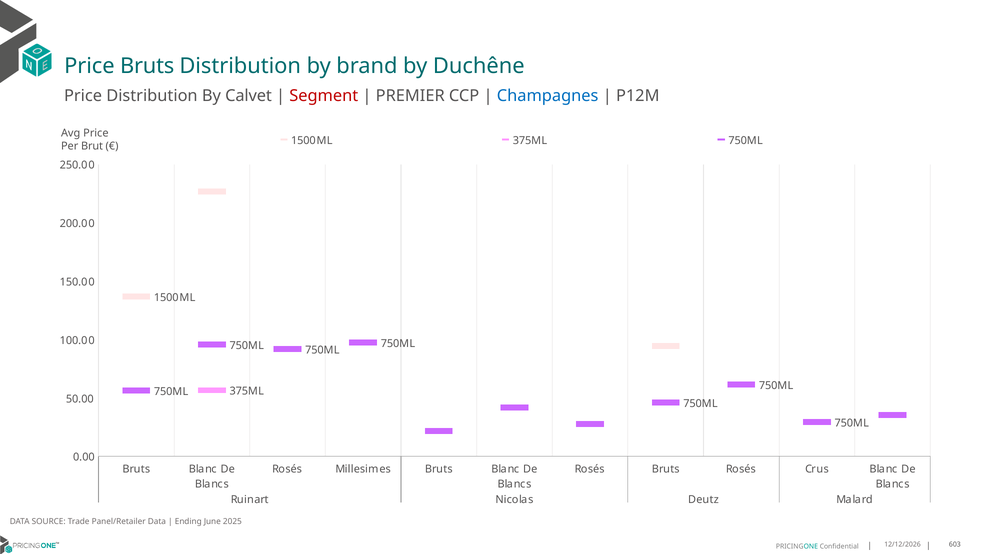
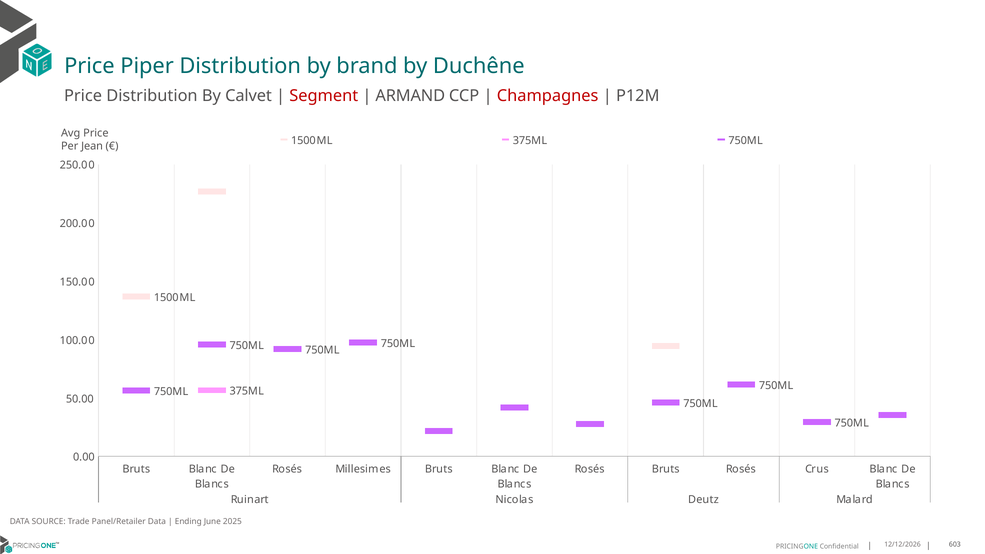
Price Bruts: Bruts -> Piper (147, 66)
PREMIER: PREMIER -> ARMAND (410, 96)
Champagnes colour: blue -> red (548, 96)
Brut: Brut -> Jean (92, 146)
